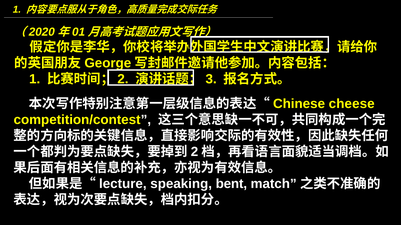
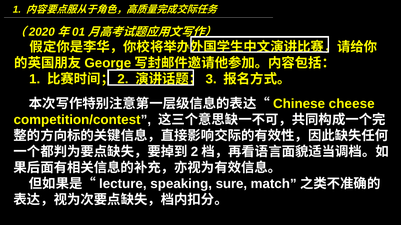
bent: bent -> sure (231, 184)
